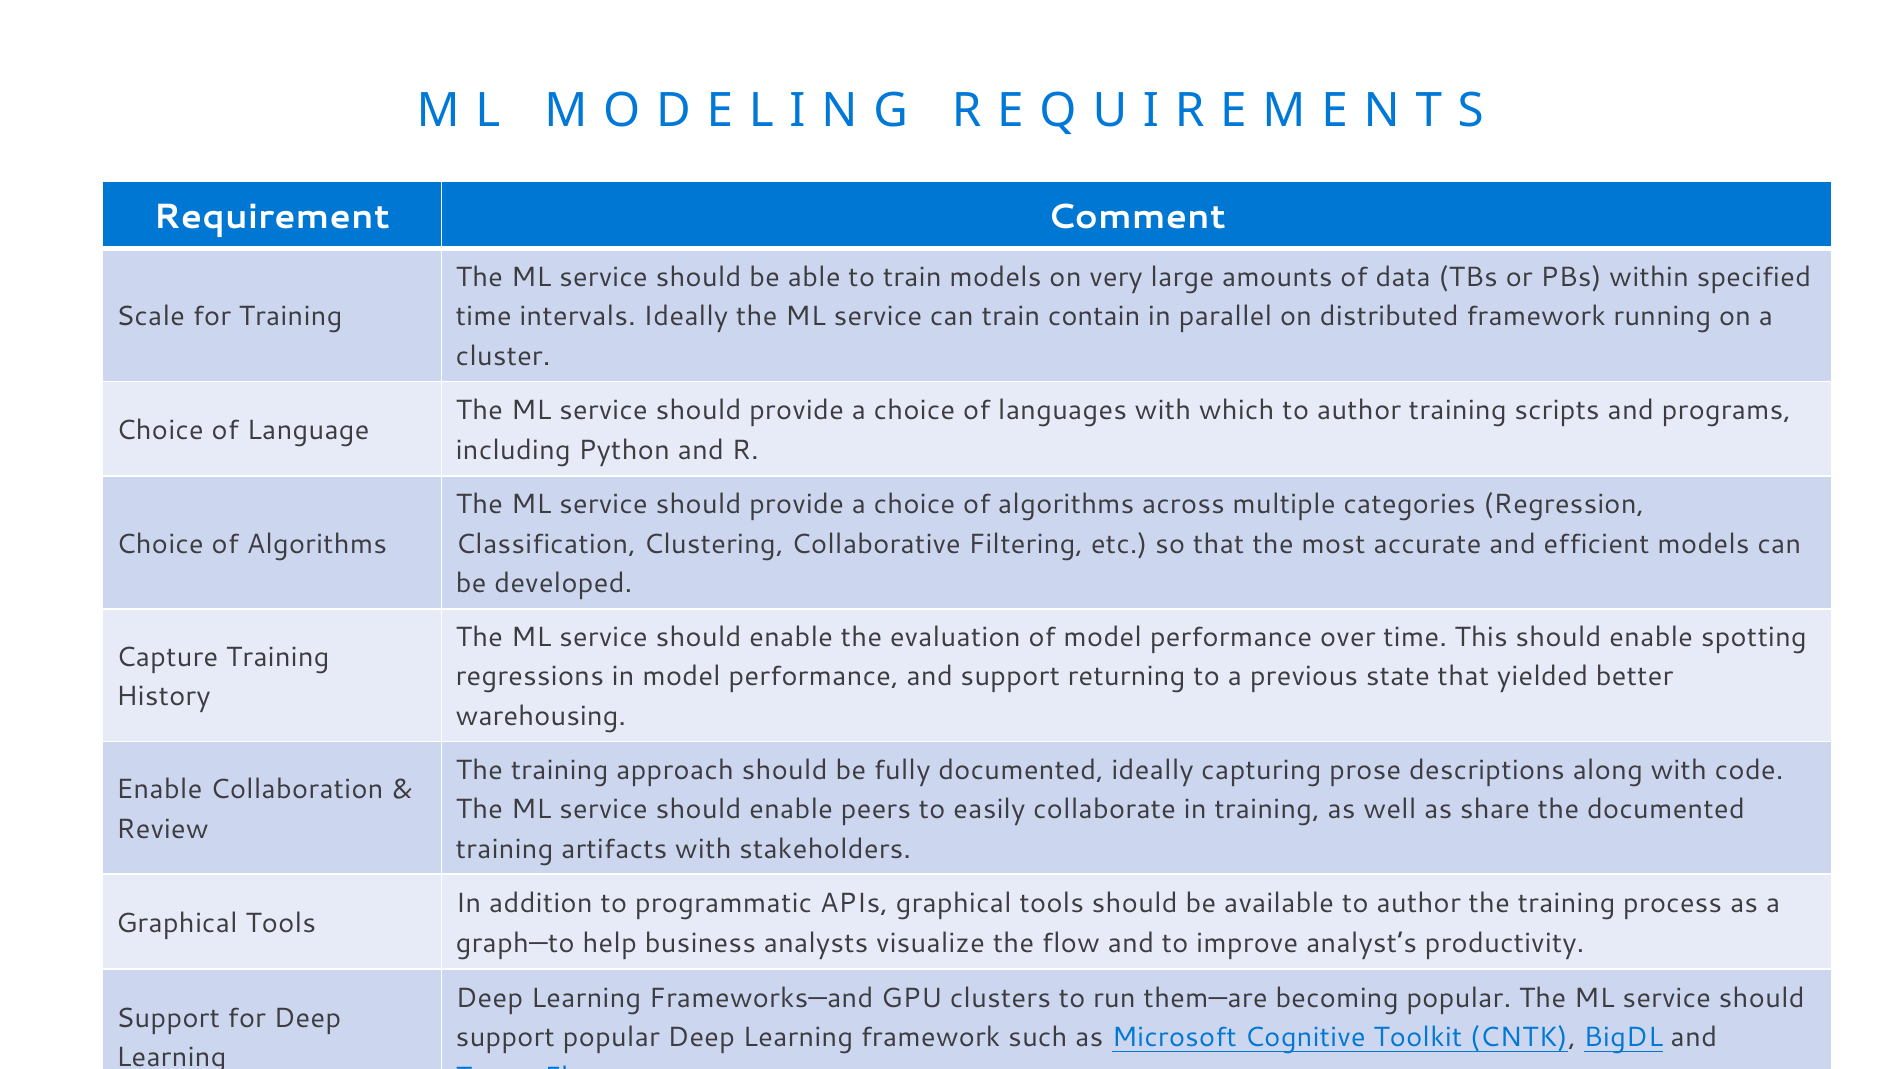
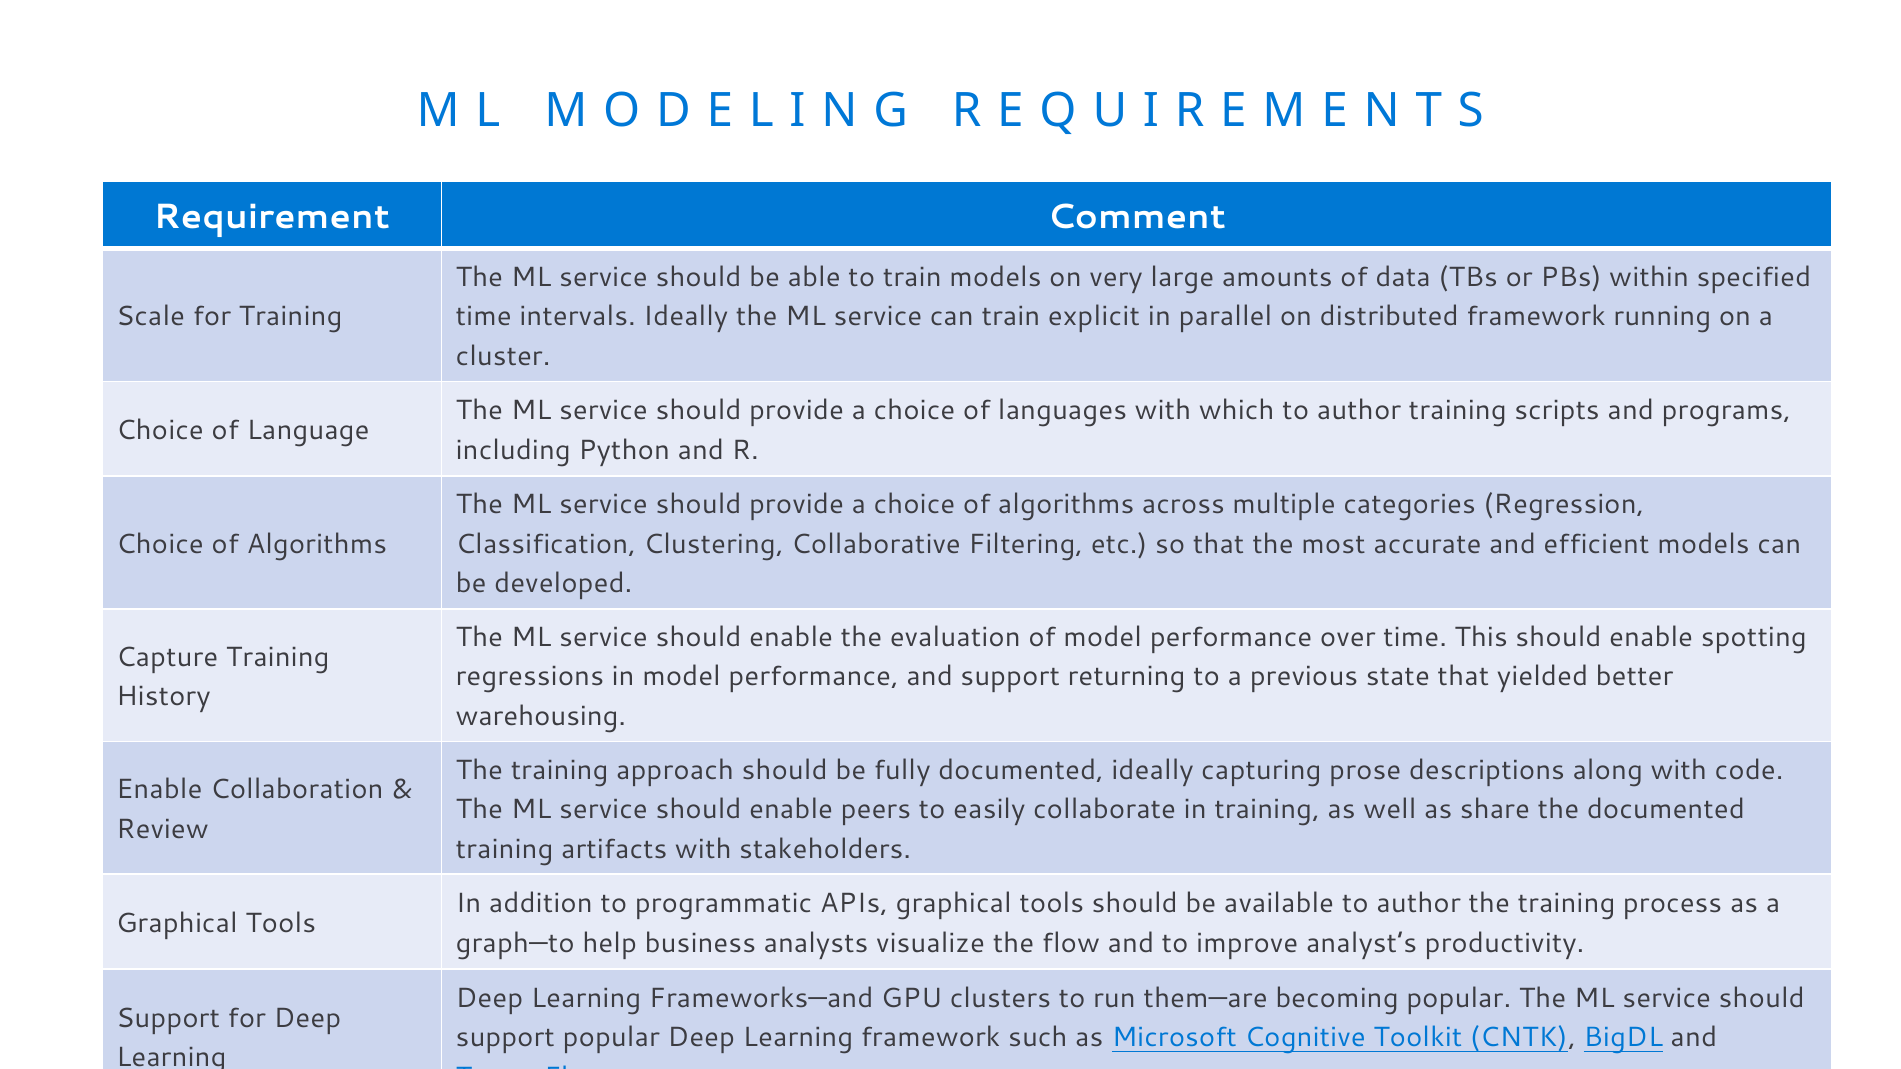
contain: contain -> explicit (1094, 317)
